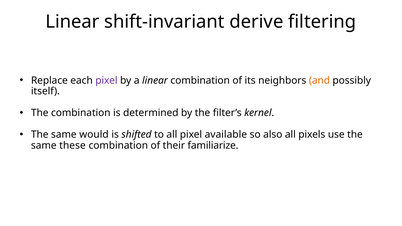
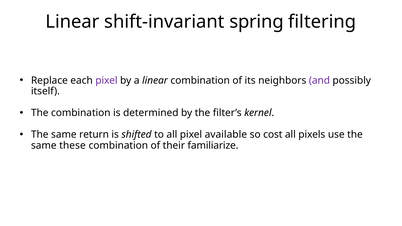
derive: derive -> spring (257, 22)
and colour: orange -> purple (319, 80)
would: would -> return (94, 135)
also: also -> cost (273, 135)
